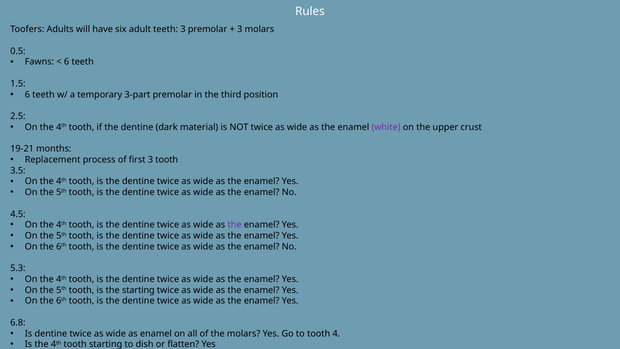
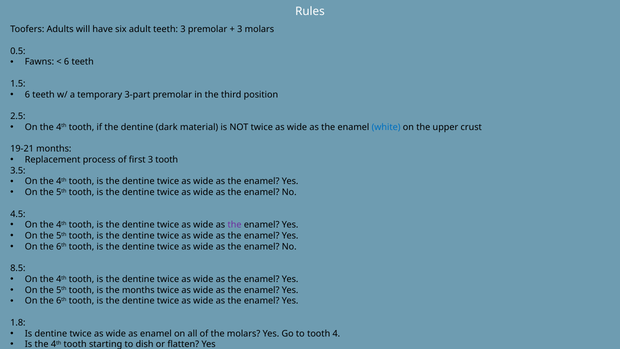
white colour: purple -> blue (386, 127)
5.3: 5.3 -> 8.5 (18, 268)
the starting: starting -> months (138, 290)
6.8: 6.8 -> 1.8 (18, 322)
